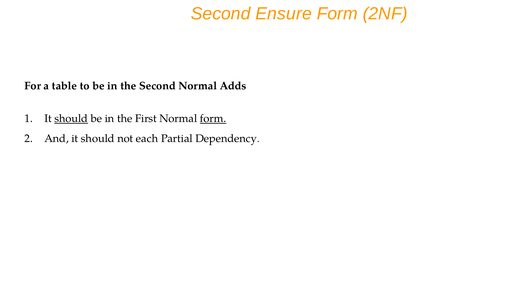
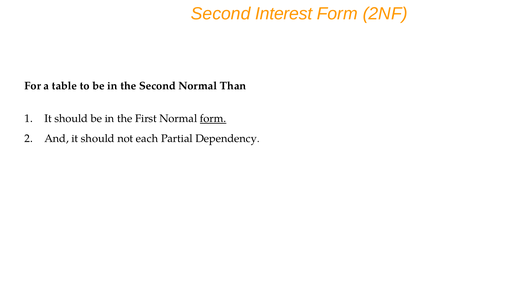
Ensure: Ensure -> Interest (284, 14)
Adds: Adds -> Than (233, 86)
should underline: present -> none (71, 119)
